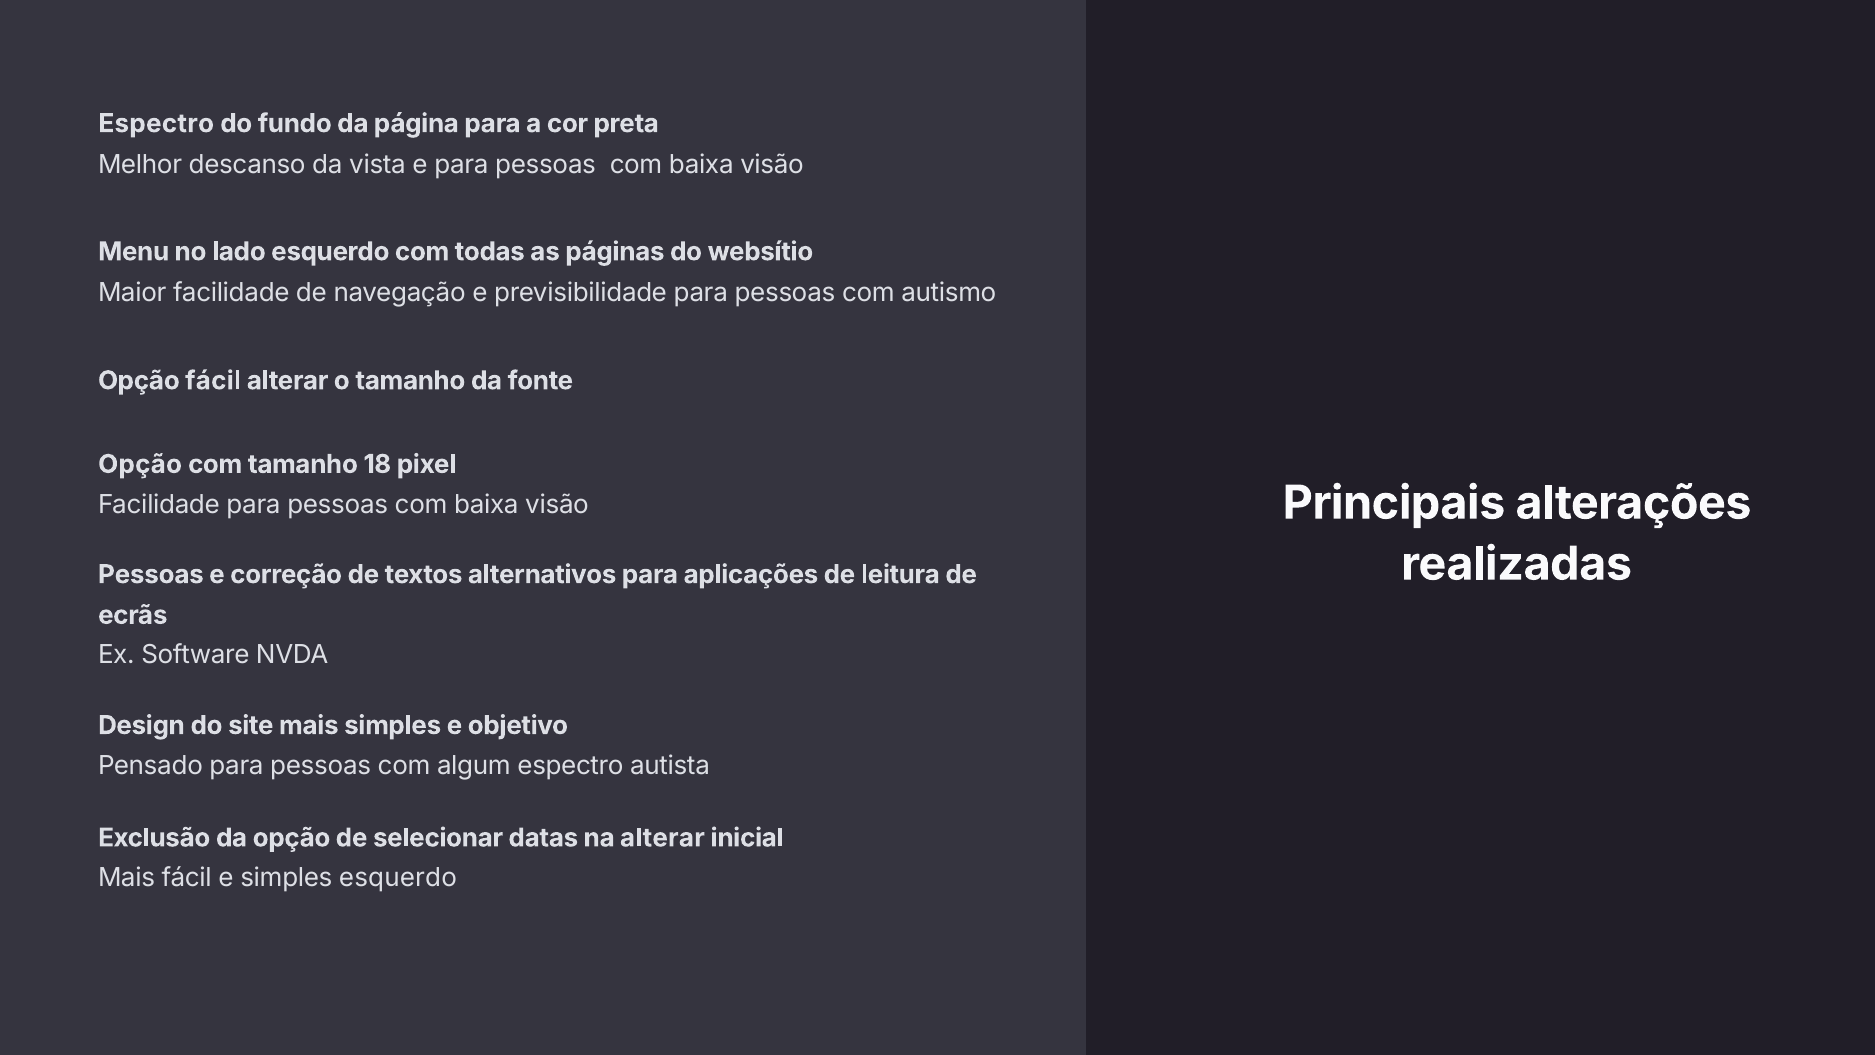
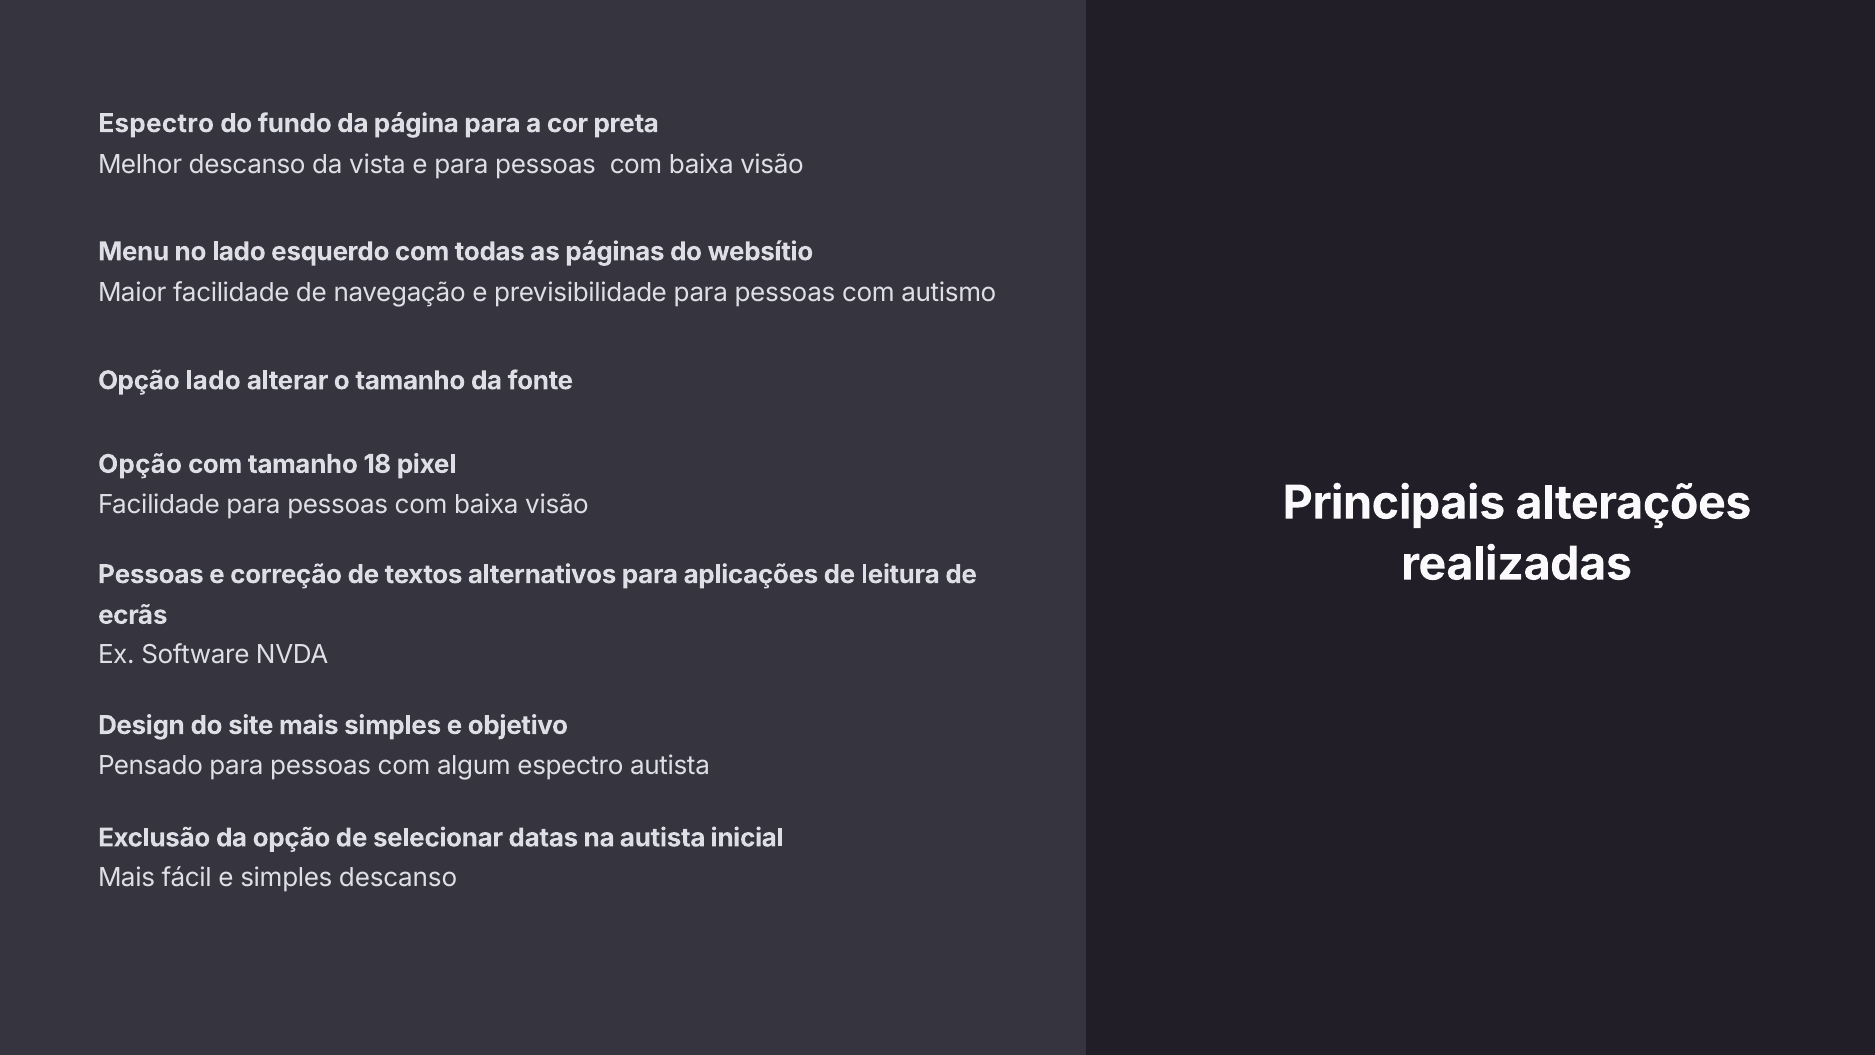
Opção fácil: fácil -> lado (213, 381)
na alterar: alterar -> autista (663, 838)
simples esquerdo: esquerdo -> descanso (398, 878)
